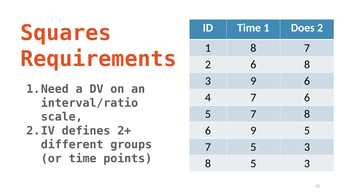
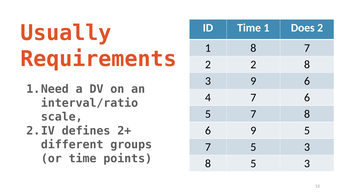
Squares: Squares -> Usually (66, 33)
2 6: 6 -> 2 (253, 64)
